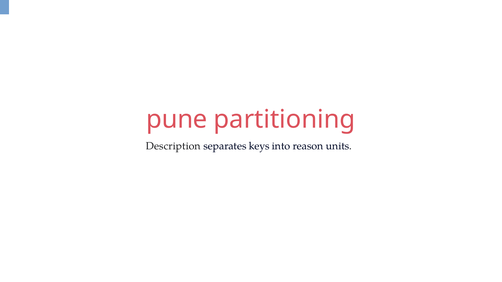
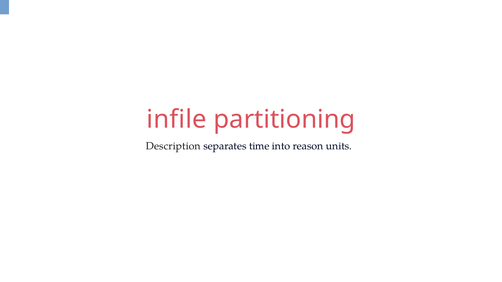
pune: pune -> infile (177, 120)
keys: keys -> time (259, 146)
